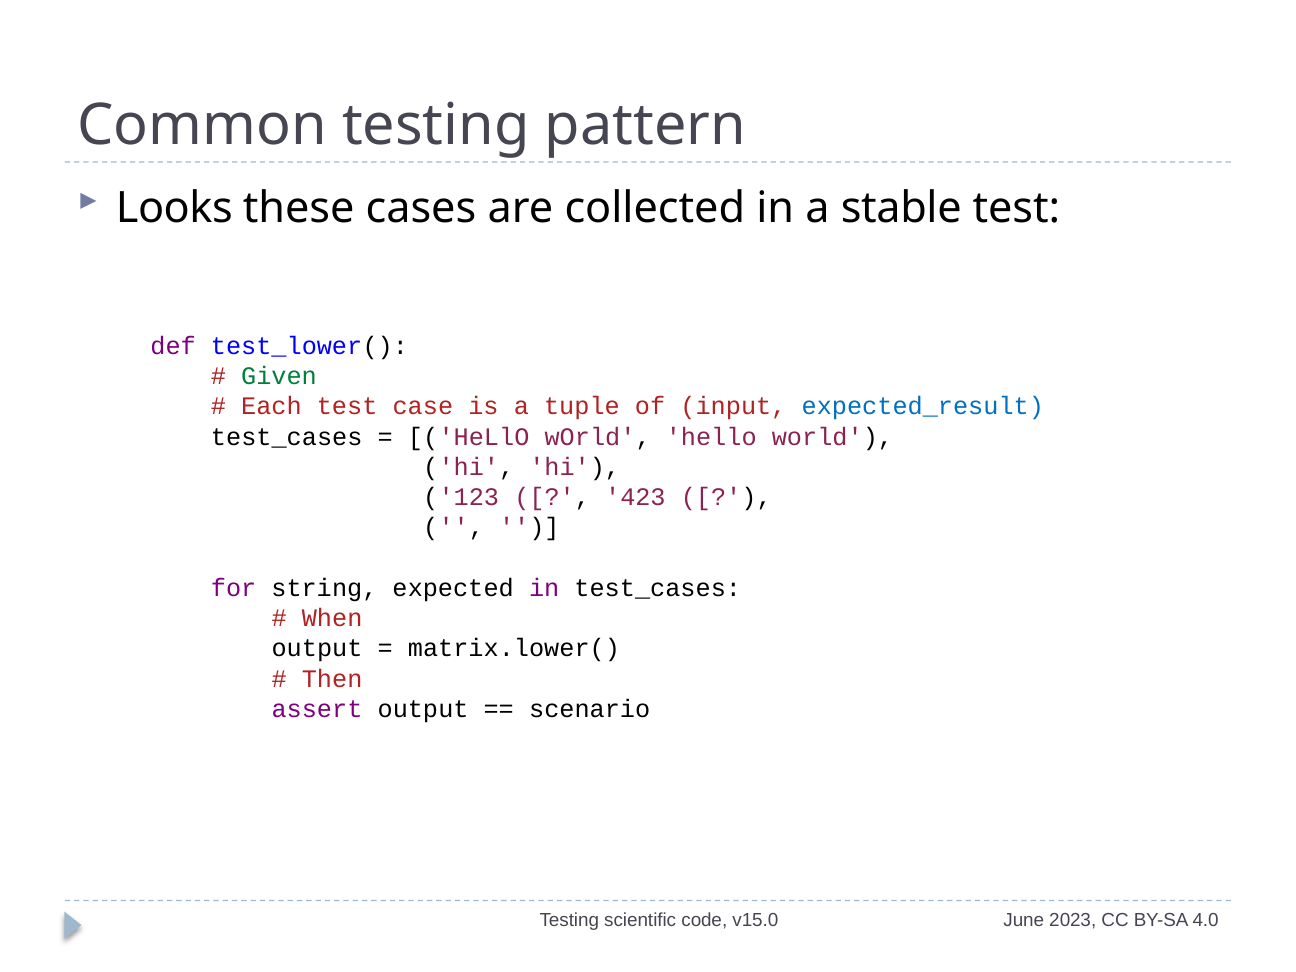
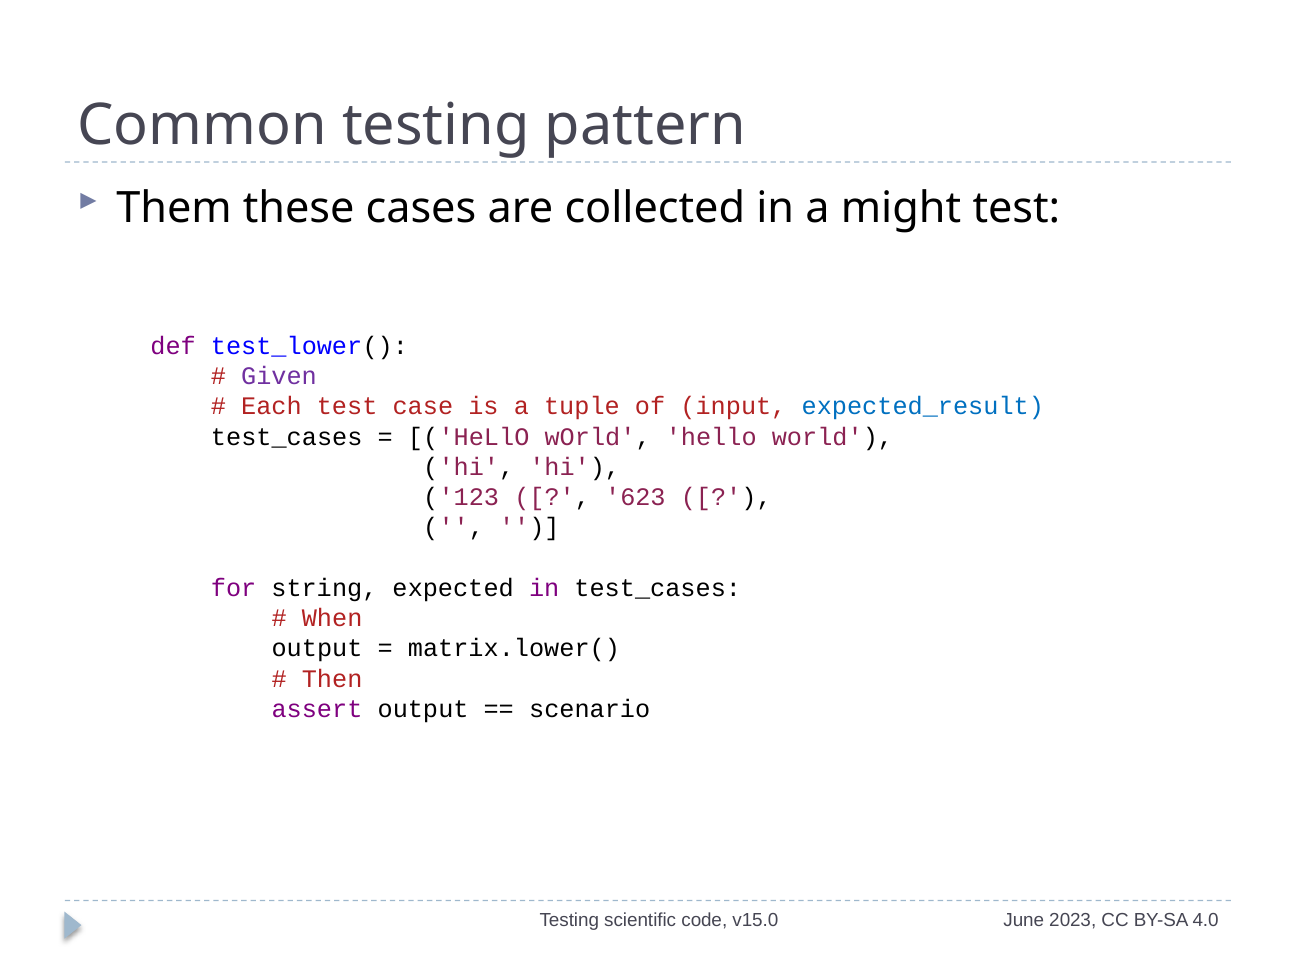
Looks: Looks -> Them (174, 208)
stable: stable -> might (901, 208)
Given colour: green -> purple (279, 376)
423: 423 -> 623 (635, 497)
